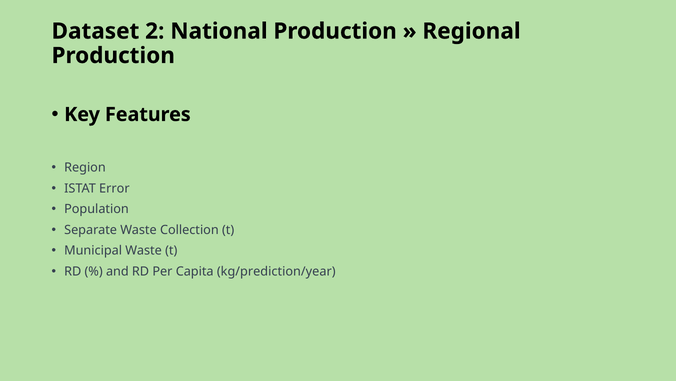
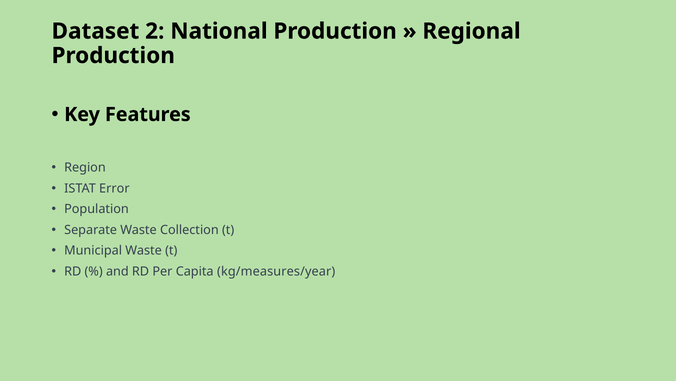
kg/prediction/year: kg/prediction/year -> kg/measures/year (276, 271)
